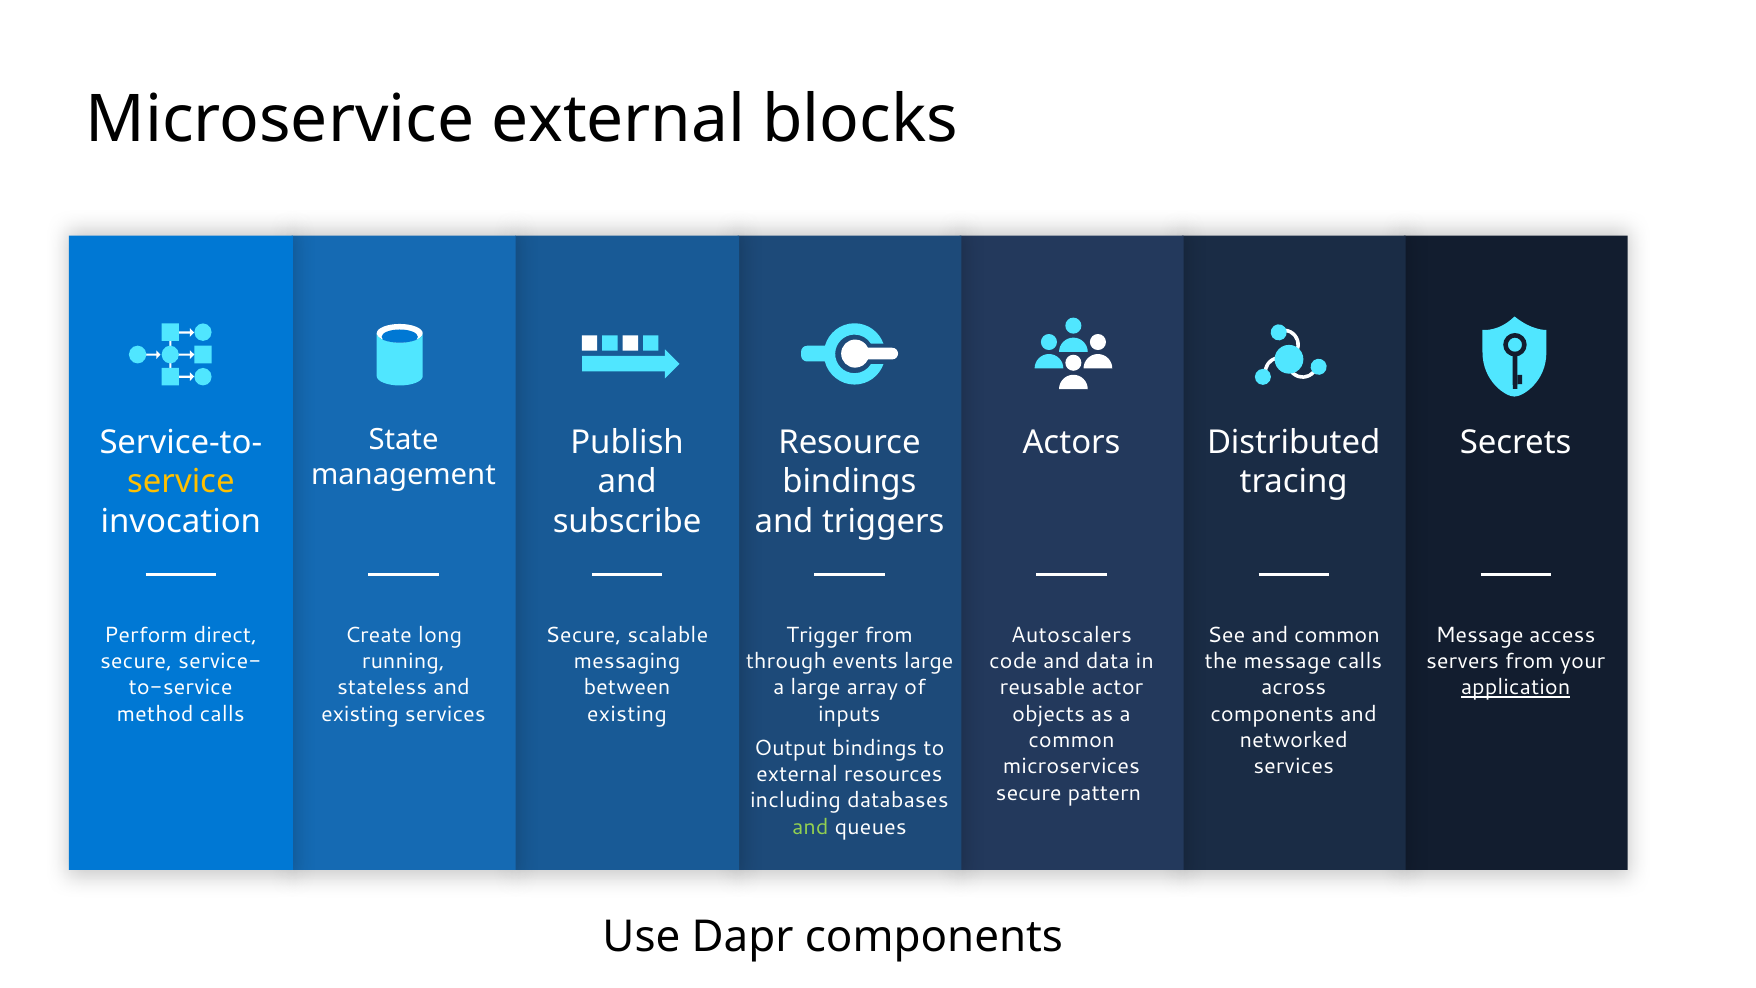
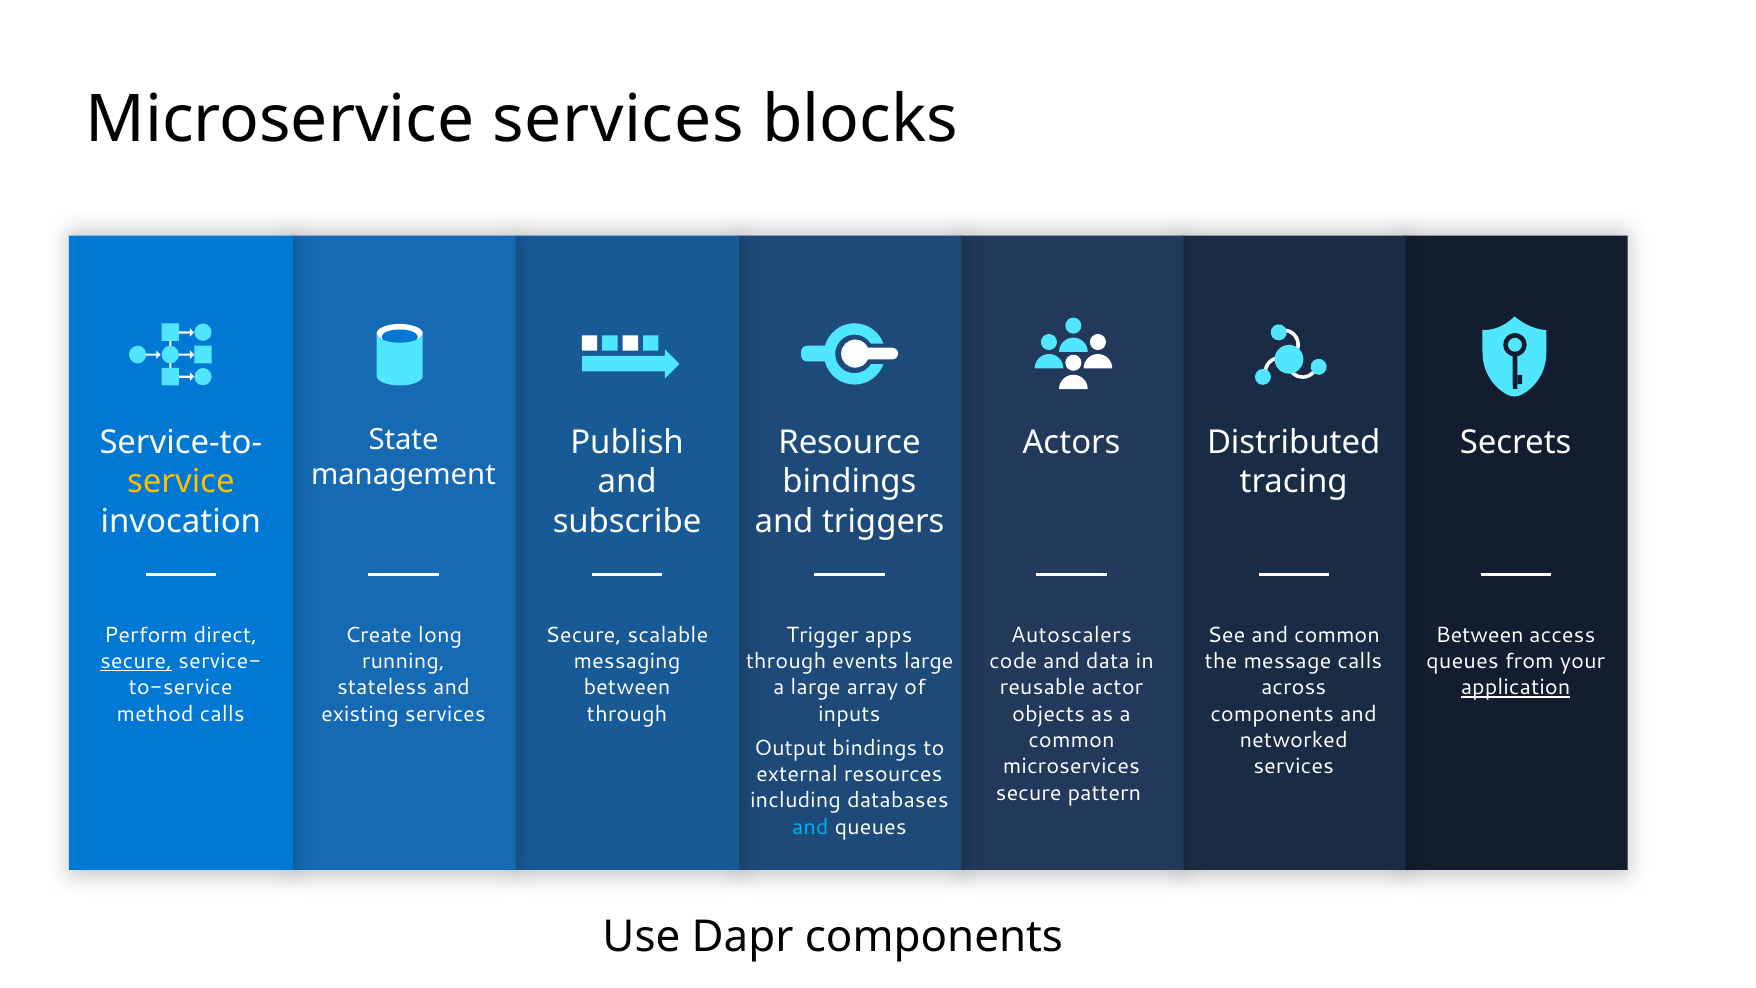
Microservice external: external -> services (618, 119)
Trigger from: from -> apps (889, 635)
Message: Message -> Between (1480, 635)
secure underline: none -> present (136, 661)
servers: servers -> queues (1463, 661)
existing: existing -> through (627, 714)
and colour: light green -> light blue (810, 827)
